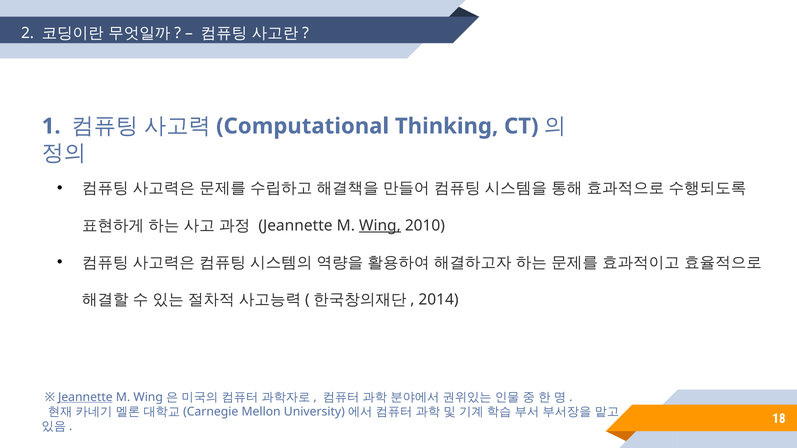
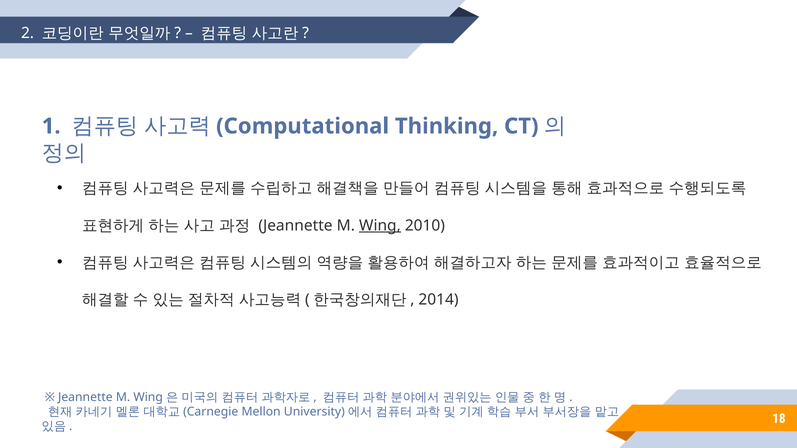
Jeannette underline: present -> none (85, 397)
